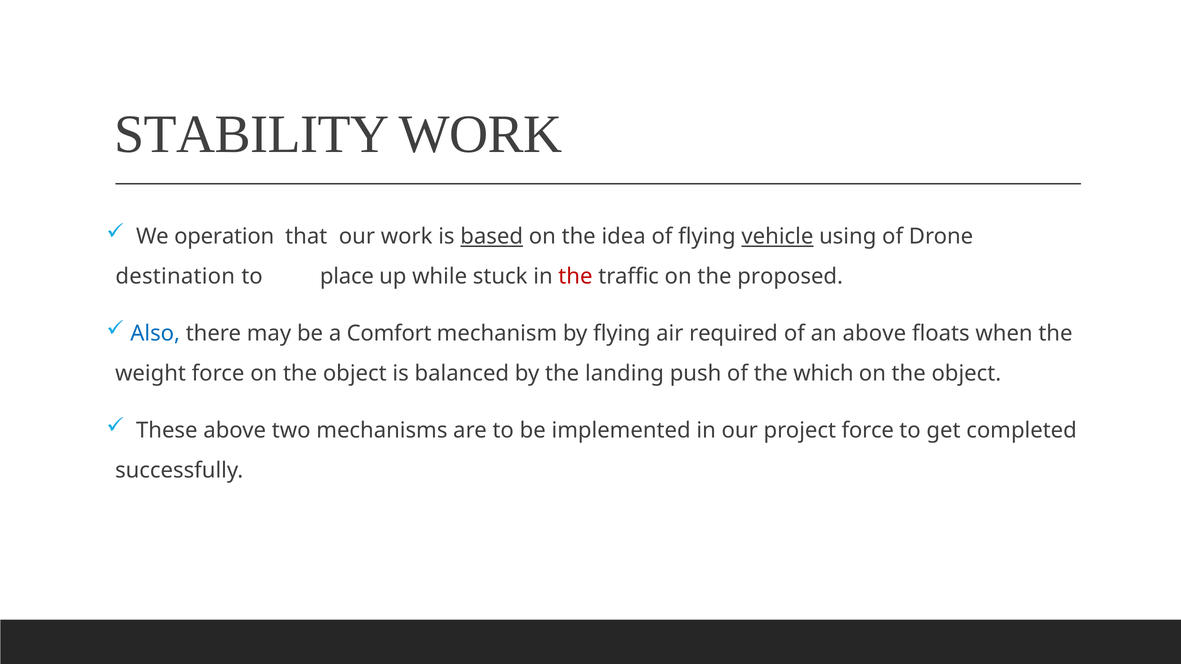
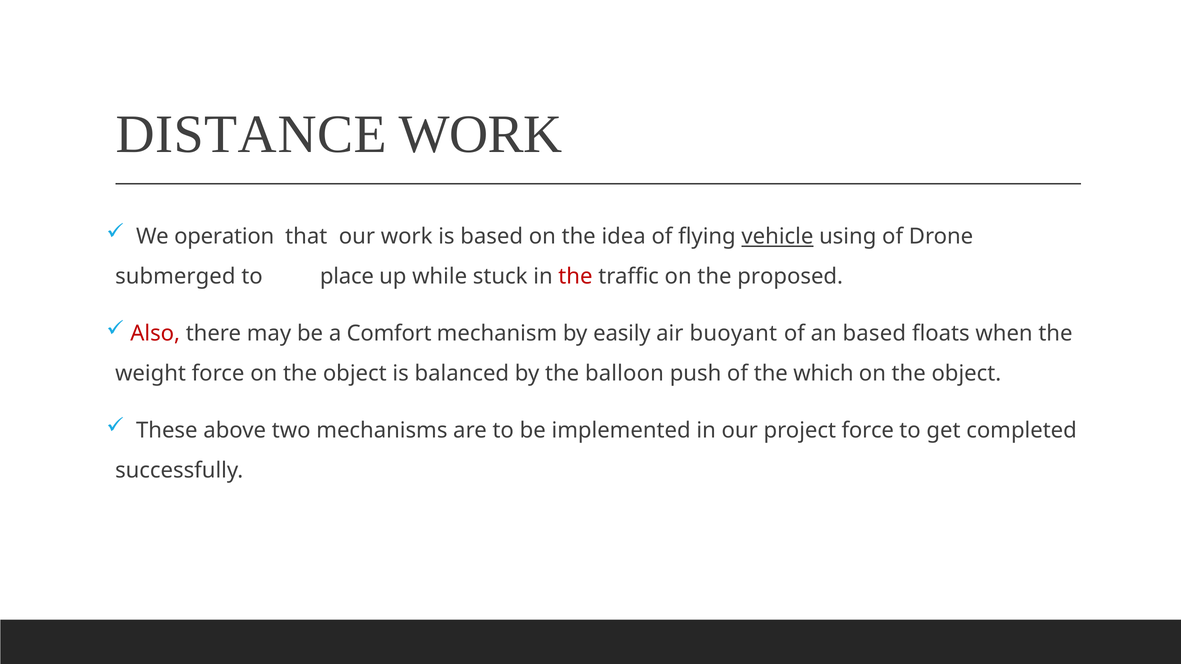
STABILITY: STABILITY -> DISTANCE (251, 134)
based underline: present -> none (492, 237)
destination: destination -> submerged (175, 277)
Also colour: blue -> red (155, 334)
by flying: flying -> easily (622, 334)
required: required -> buoyant (733, 334)
an above: above -> based (874, 334)
landing: landing -> balloon (624, 374)
